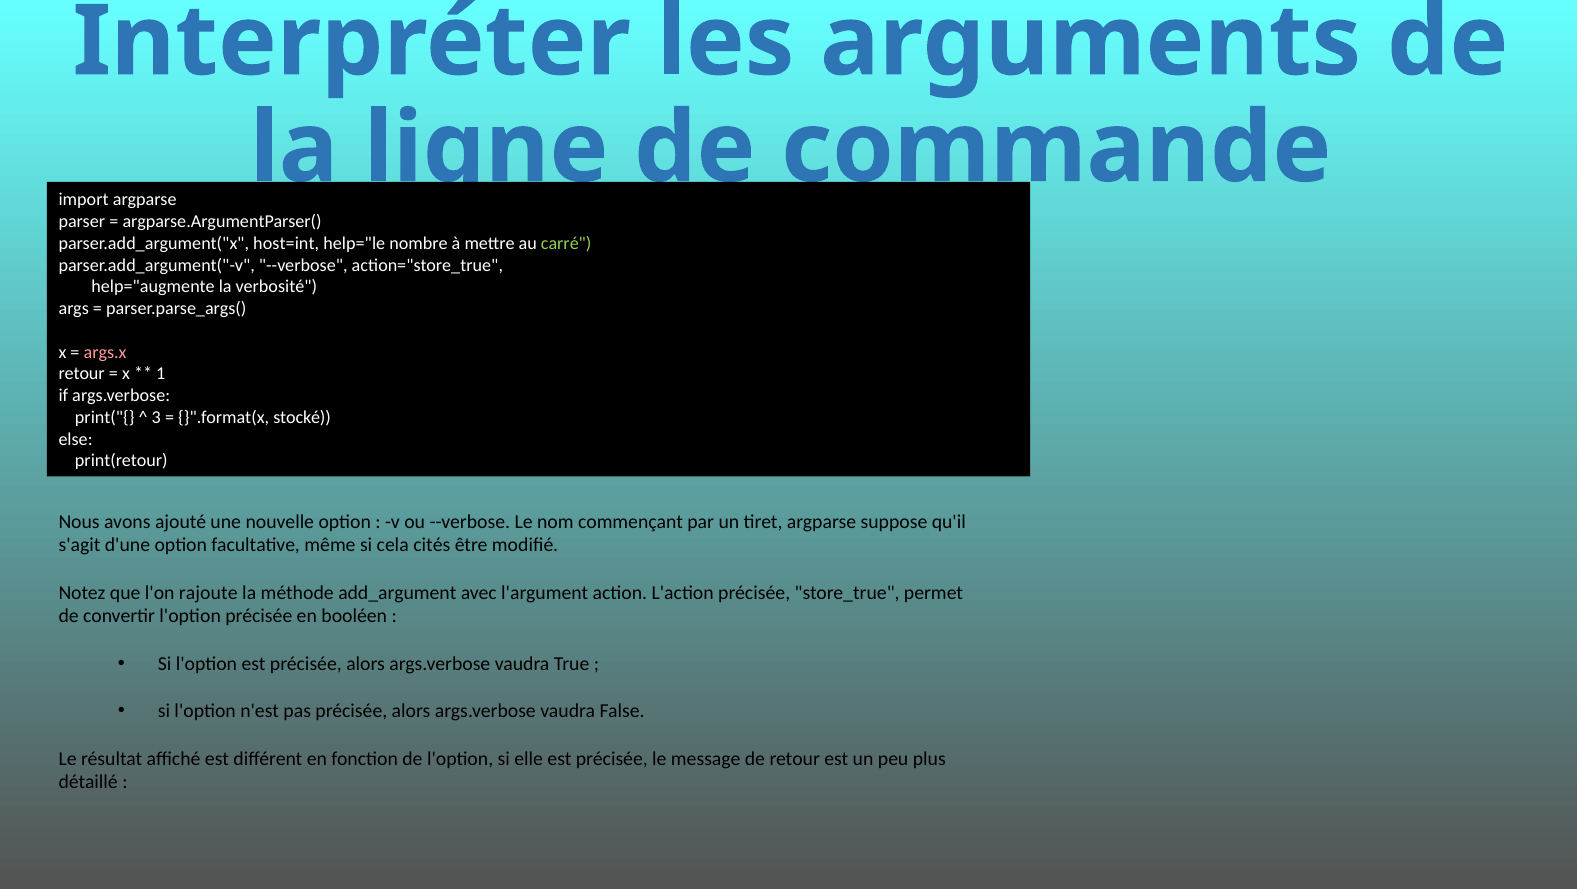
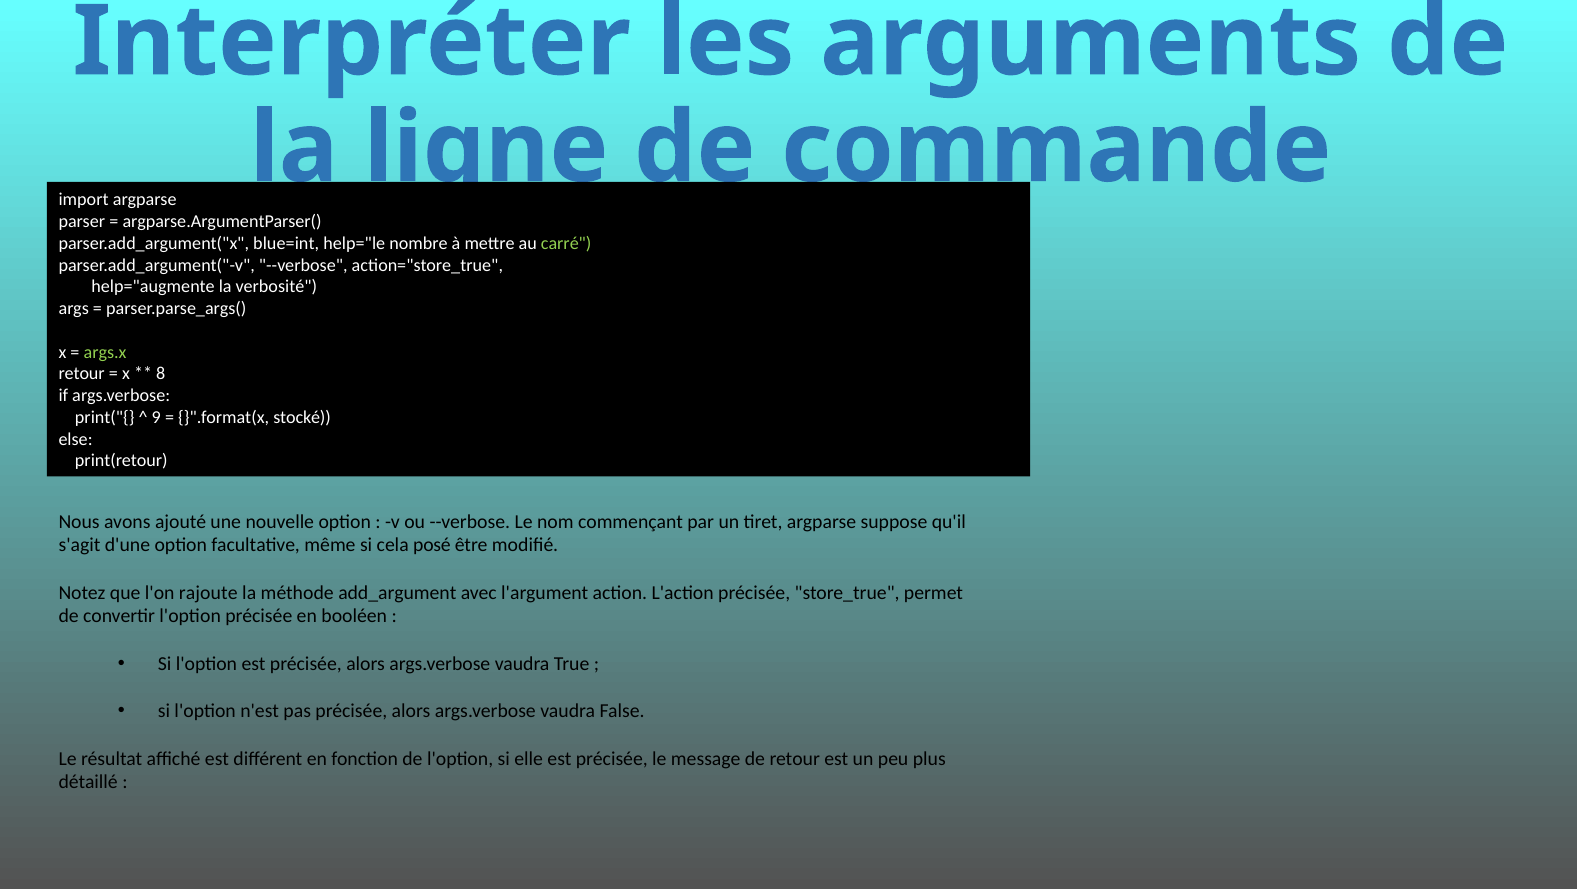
host=int: host=int -> blue=int (286, 243)
args.x colour: pink -> light green (105, 352)
1: 1 -> 8 (161, 374)
3: 3 -> 9 (156, 418)
cités: cités -> posé (432, 545)
